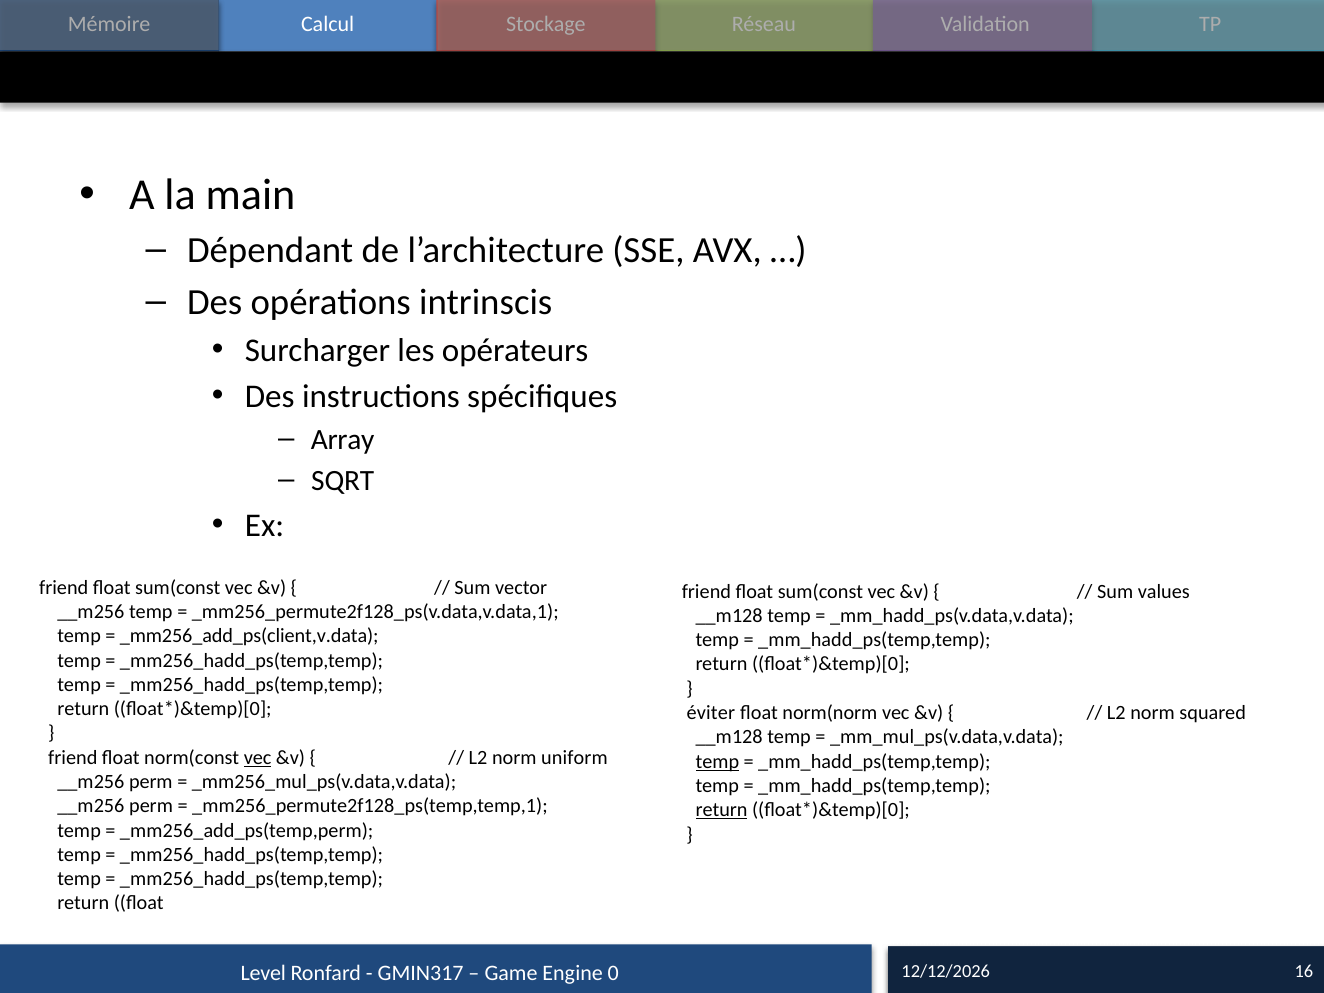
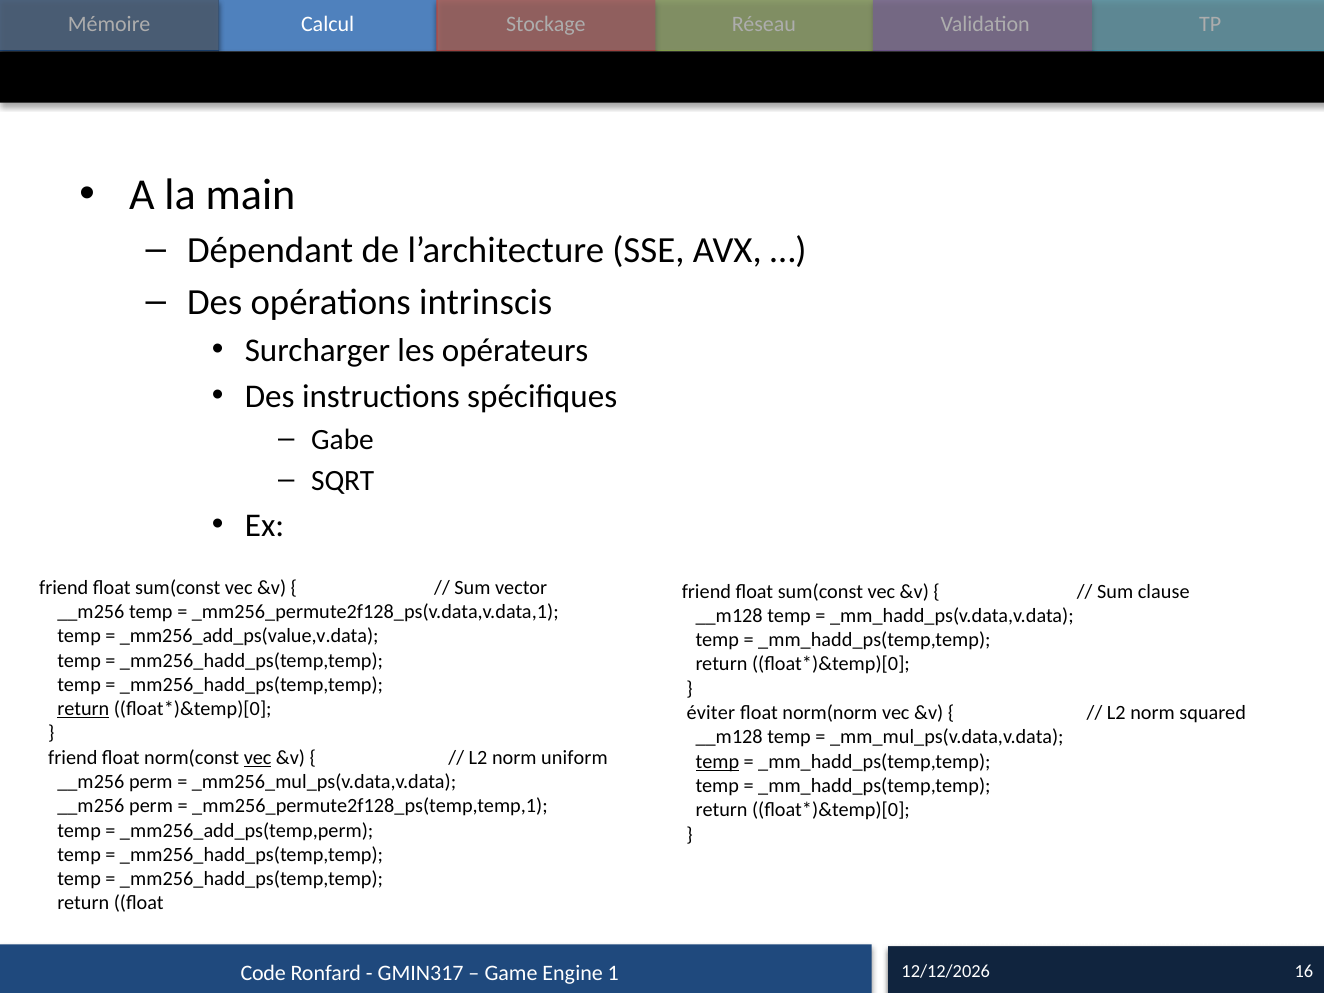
Array: Array -> Gabe (342, 440)
values: values -> clause (1164, 591)
_mm256_add_ps(client,v.data: _mm256_add_ps(client,v.data -> _mm256_add_ps(value,v.data (249, 636)
return underline: none -> present (83, 709)
return underline: present -> none (722, 810)
Level: Level -> Code (263, 973)
0: 0 -> 1 (613, 973)
